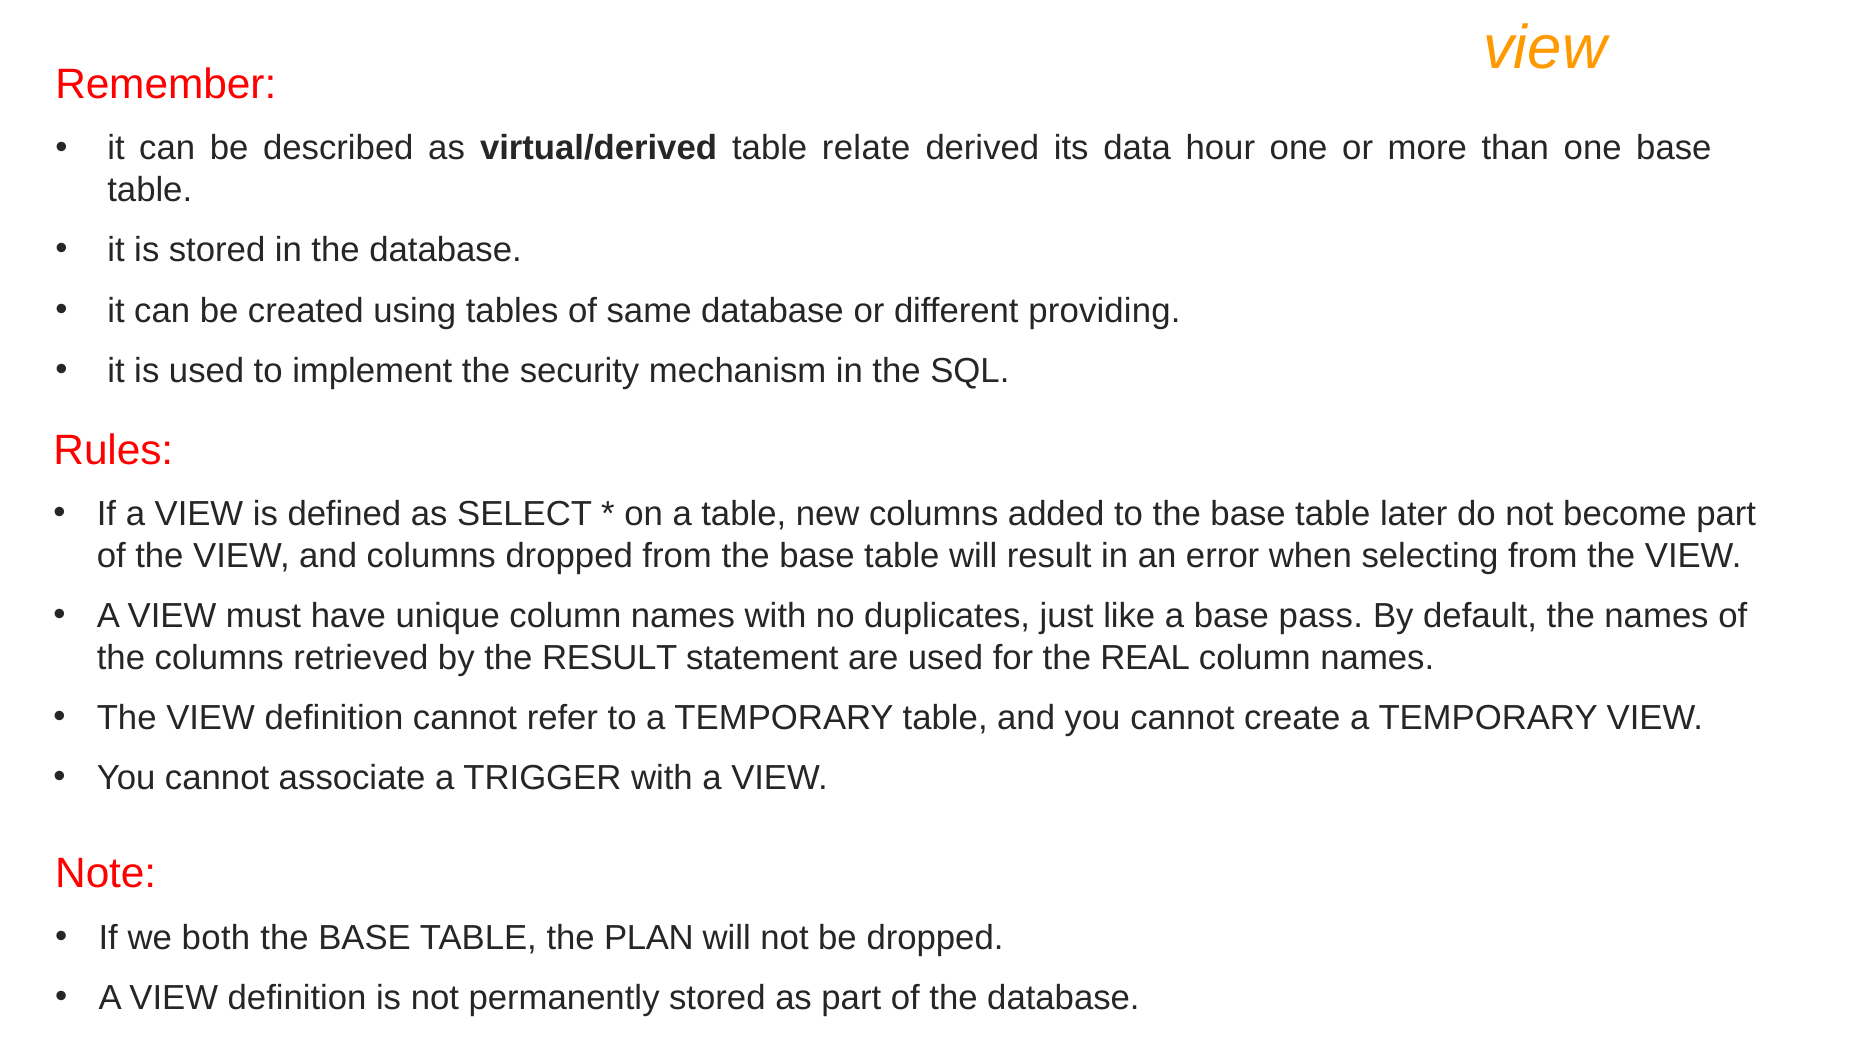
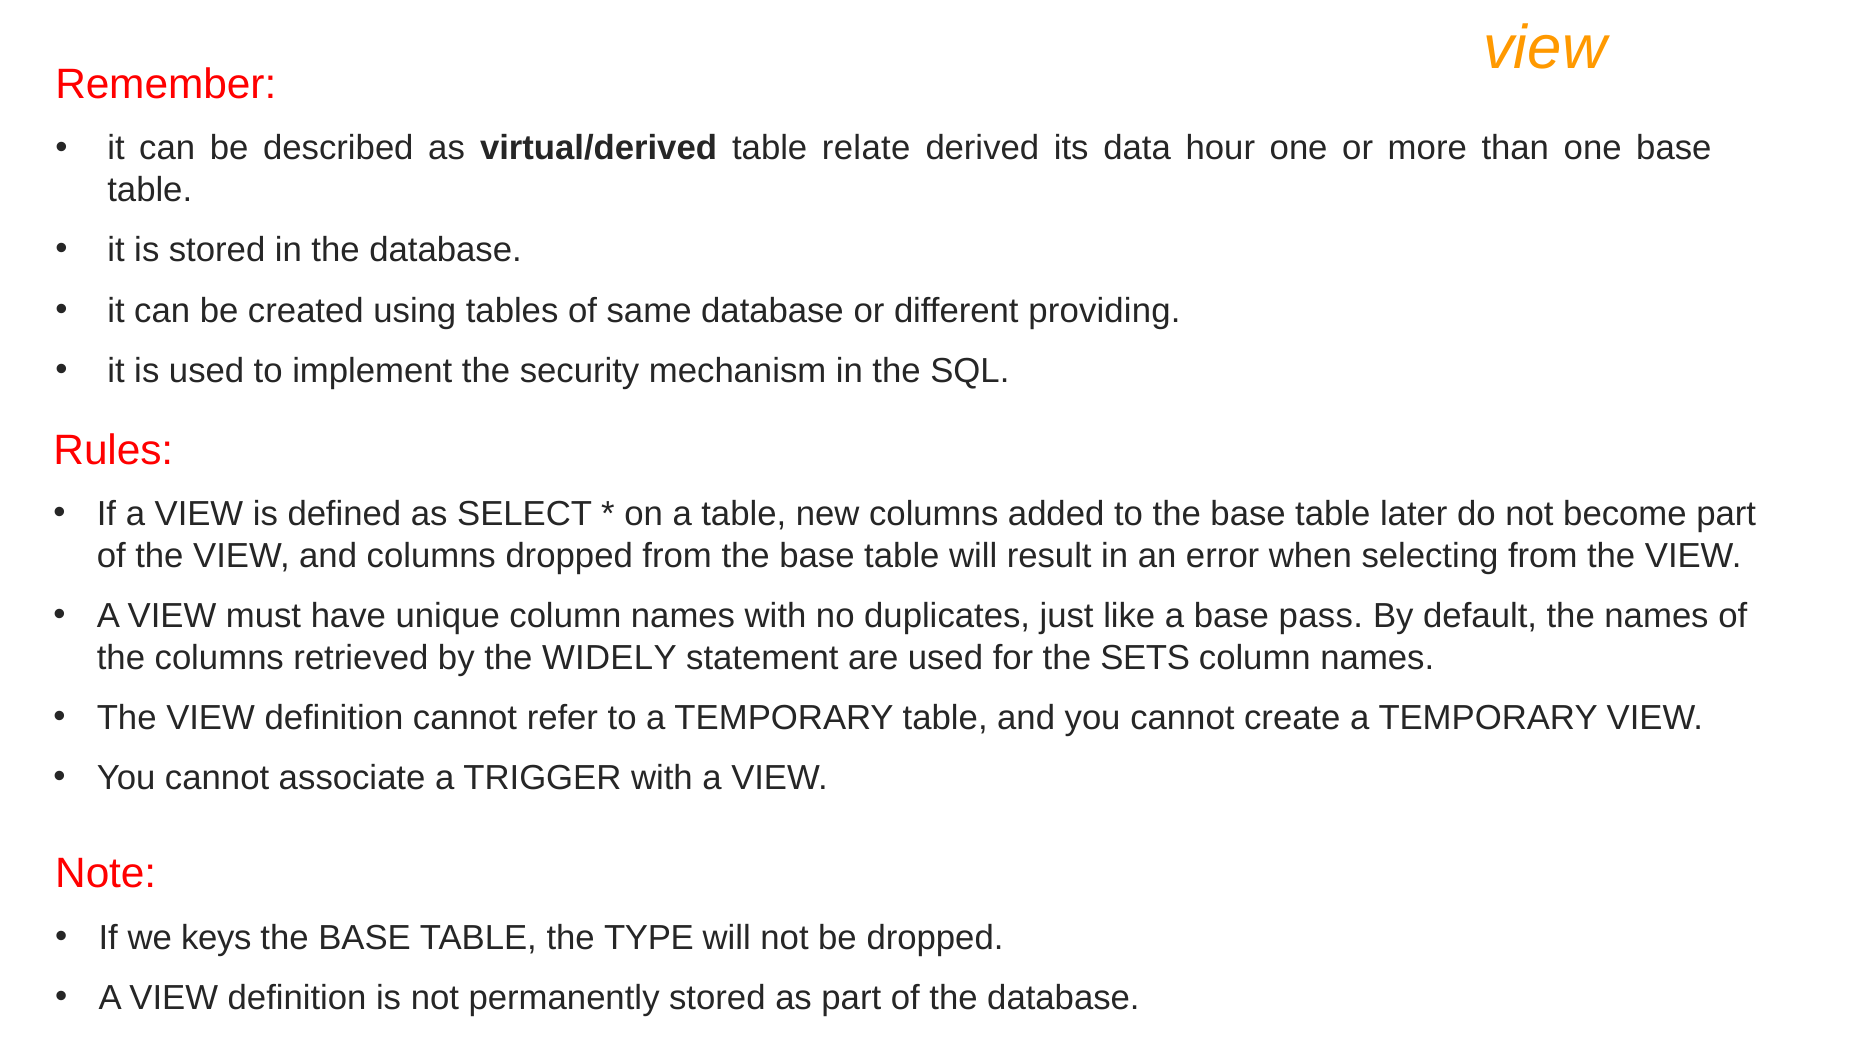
the RESULT: RESULT -> WIDELY (609, 658)
REAL: REAL -> SETS (1145, 658)
both: both -> keys (216, 938)
PLAN: PLAN -> TYPE (649, 938)
